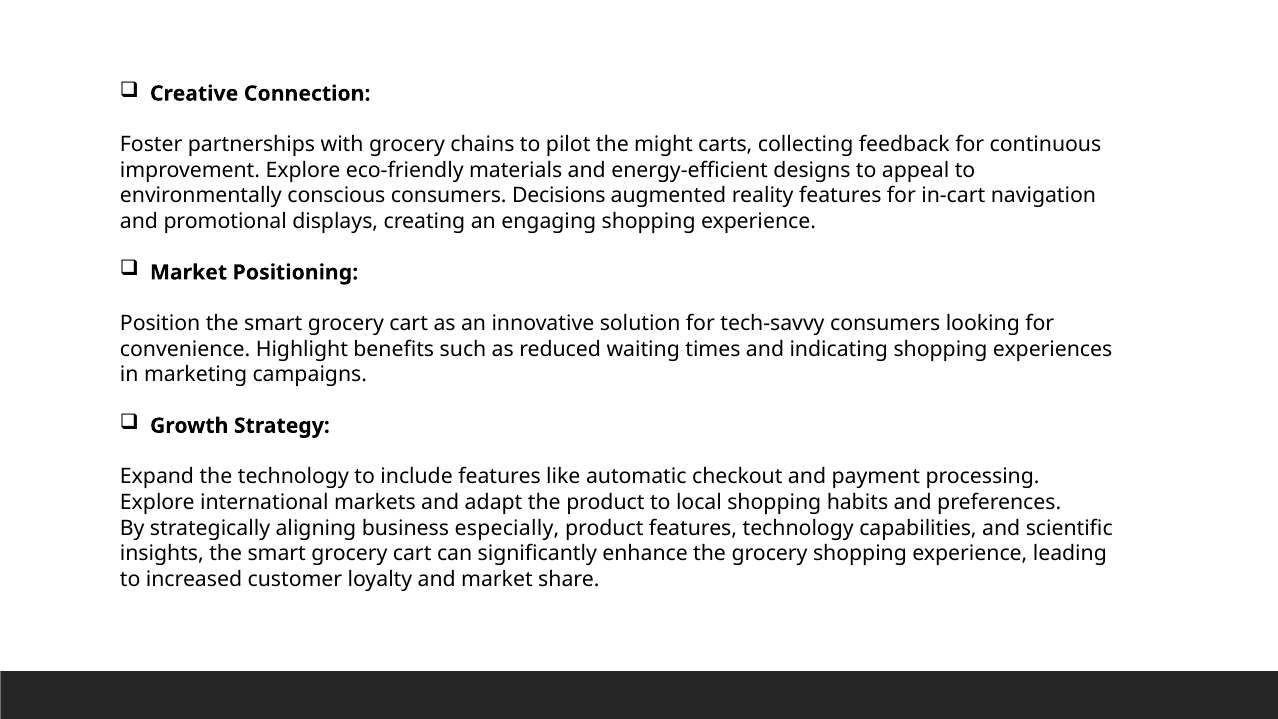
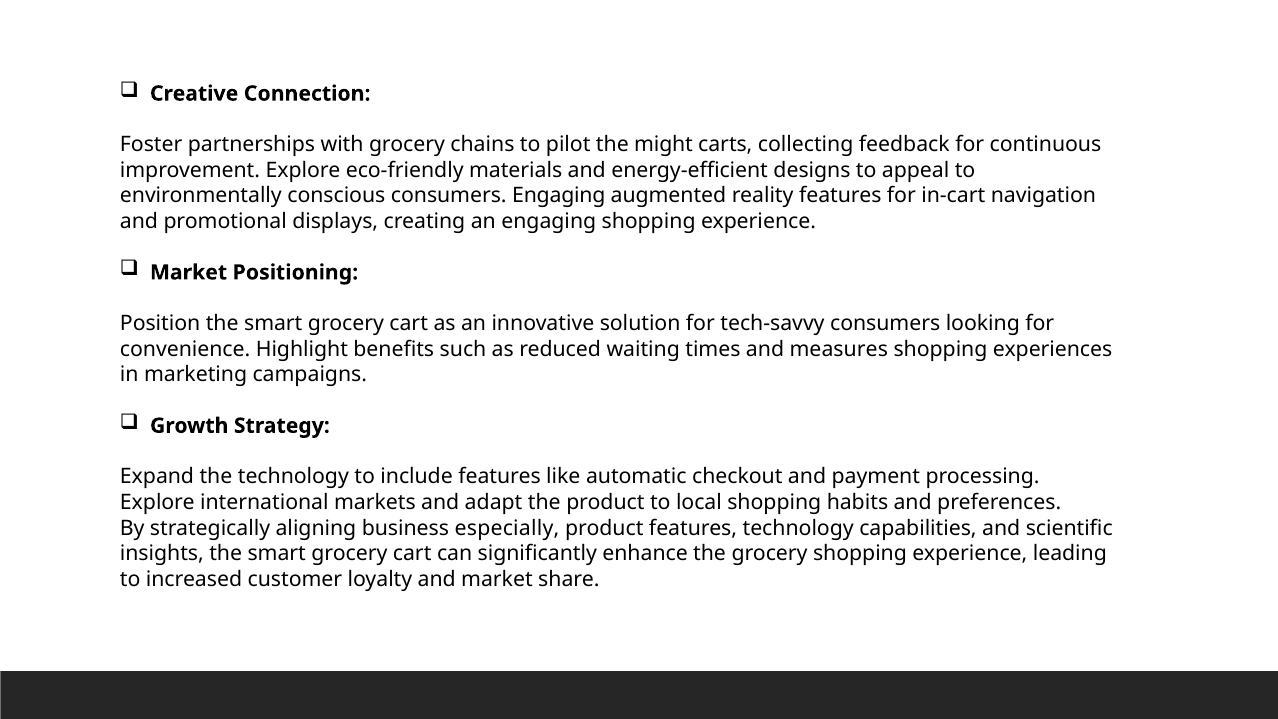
consumers Decisions: Decisions -> Engaging (559, 196)
indicating: indicating -> measures (839, 349)
